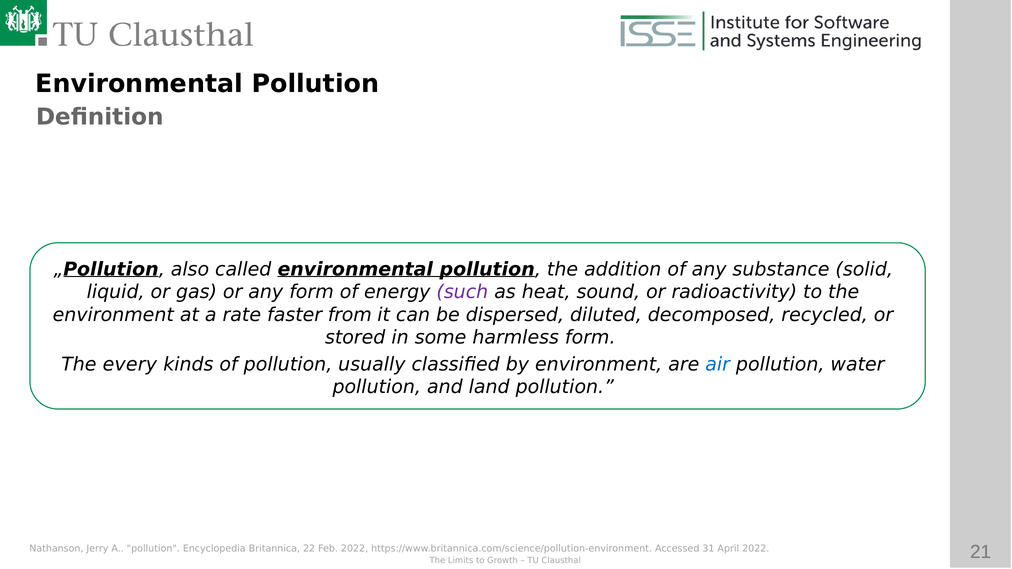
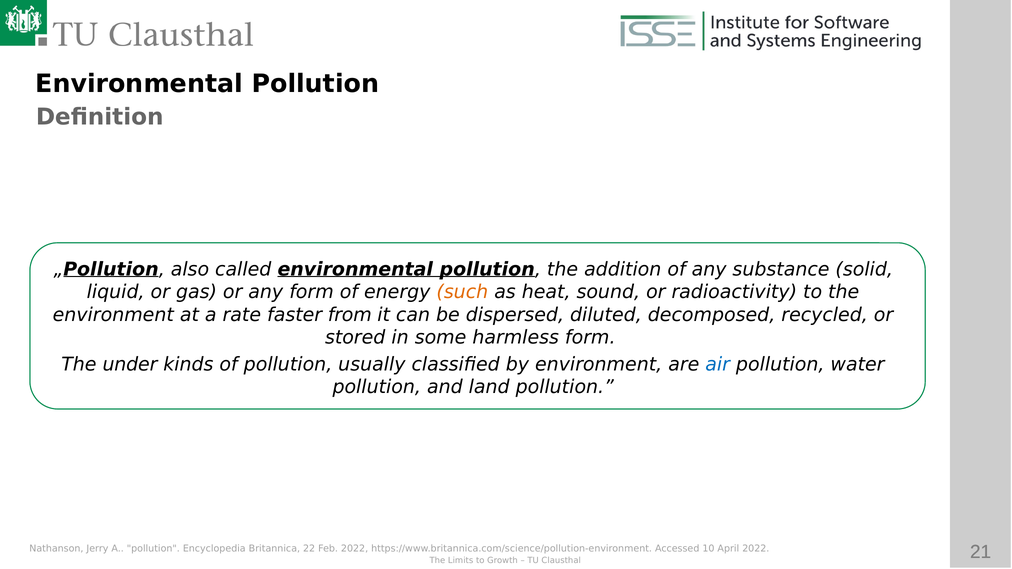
such colour: purple -> orange (462, 292)
every: every -> under (130, 364)
31: 31 -> 10 (708, 549)
